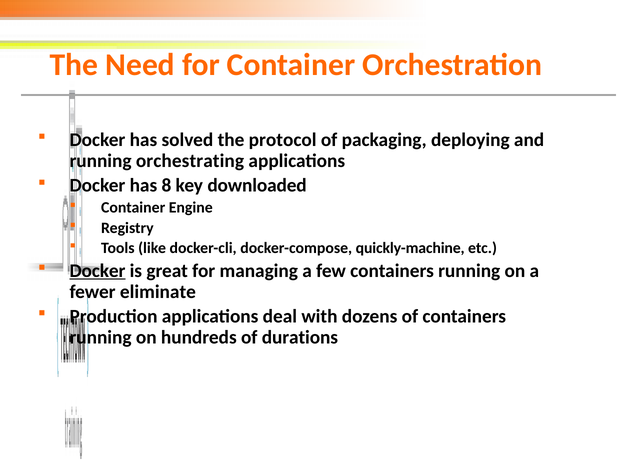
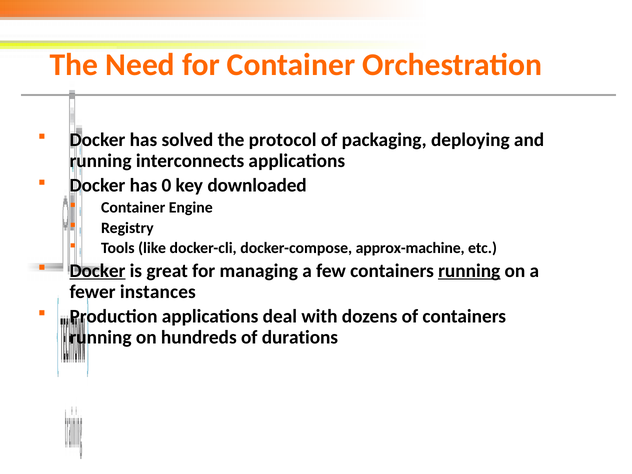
orchestrating: orchestrating -> interconnects (190, 161)
8: 8 -> 0 (166, 185)
quickly-machine: quickly-machine -> approx-machine (410, 248)
running underline: none -> present (469, 271)
eliminate: eliminate -> instances (158, 292)
